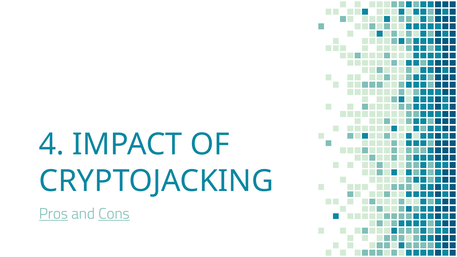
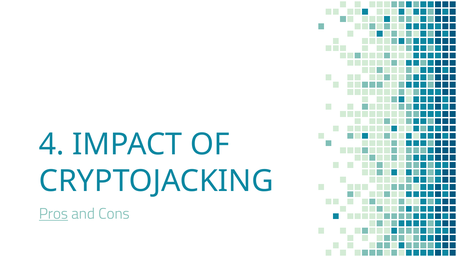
Cons underline: present -> none (114, 214)
